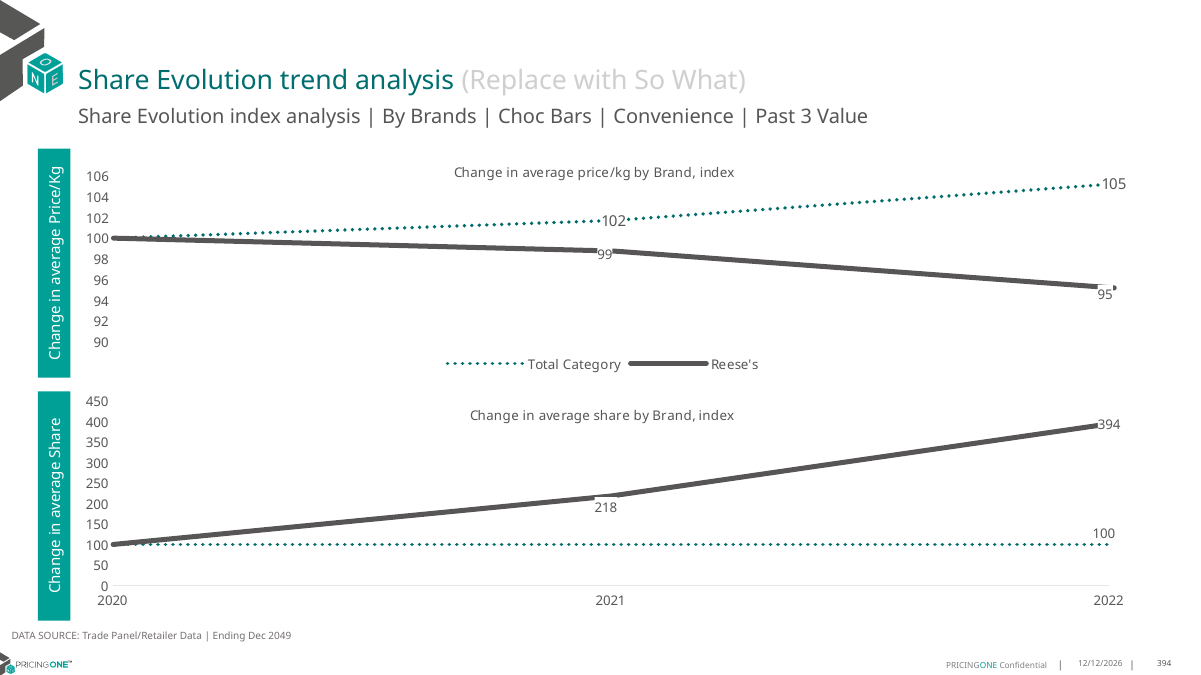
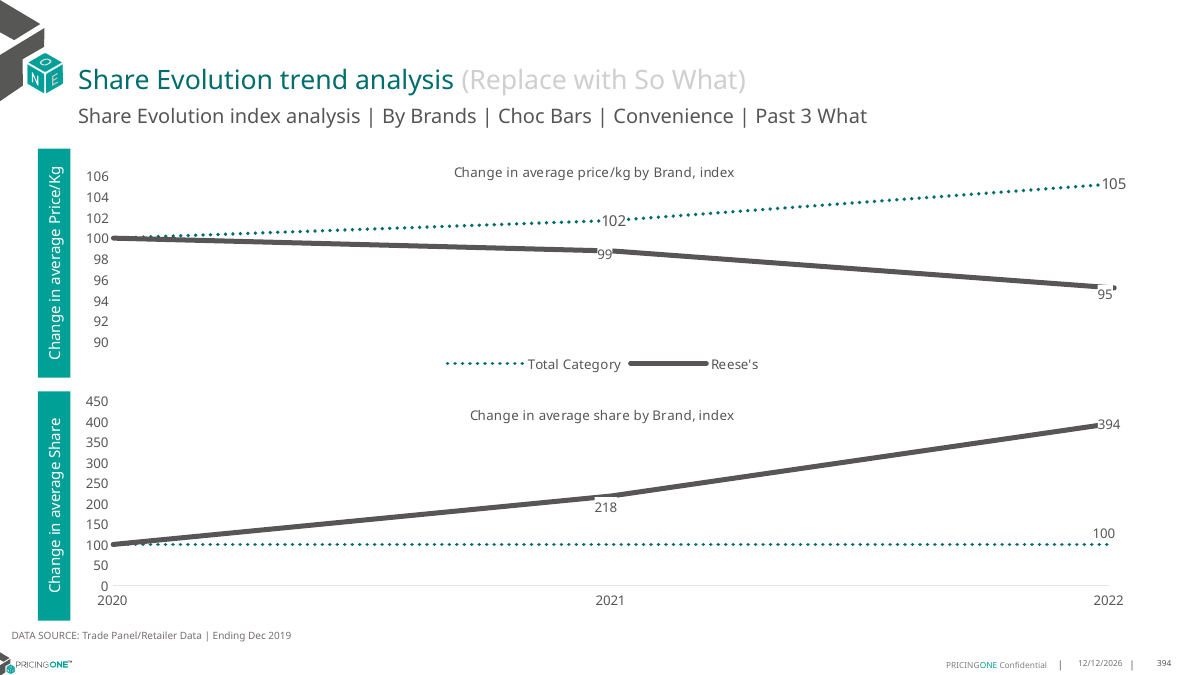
3 Value: Value -> What (842, 117)
2049: 2049 -> 2019 (280, 636)
